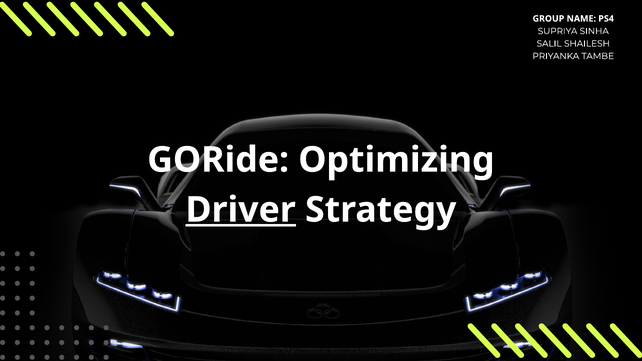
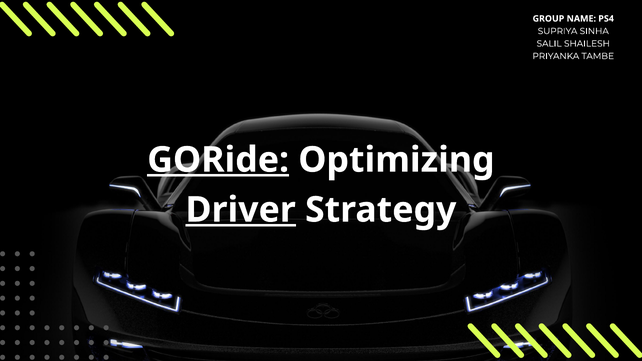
GORide underline: none -> present (218, 160)
